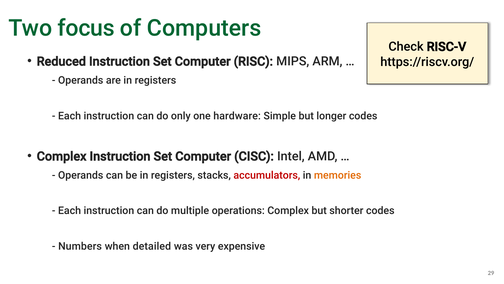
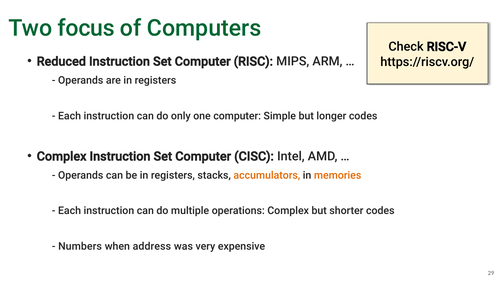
one hardware: hardware -> computer (237, 116)
accumulators colour: red -> orange (267, 175)
detailed: detailed -> address (152, 246)
